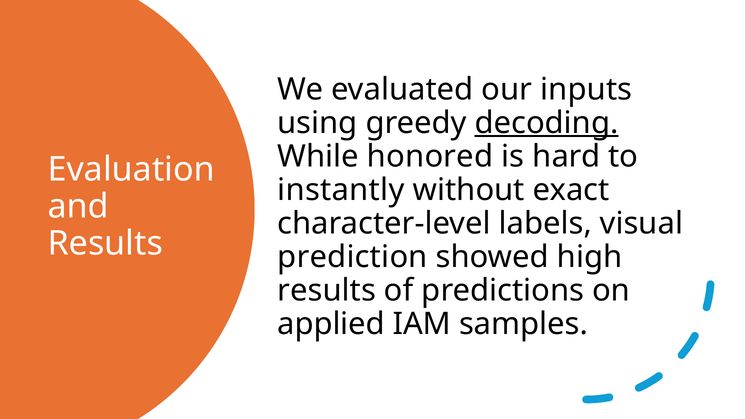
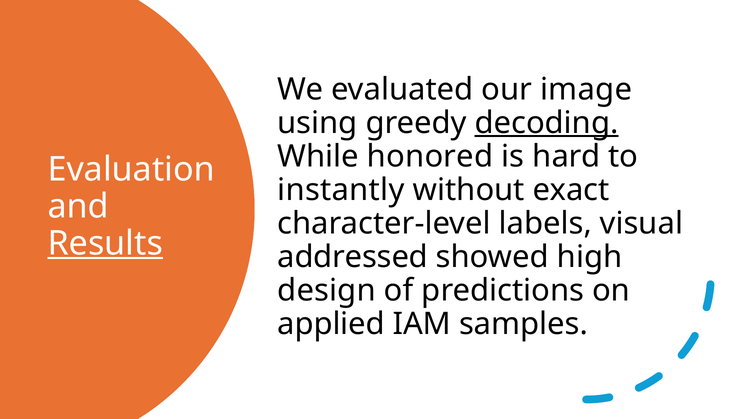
inputs: inputs -> image (586, 89)
Results underline: none -> present (105, 244)
prediction: prediction -> addressed (353, 257)
results: results -> design (327, 290)
